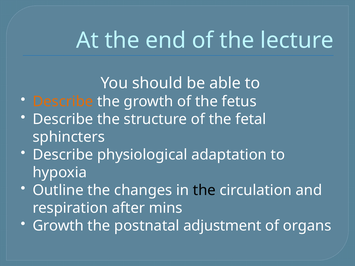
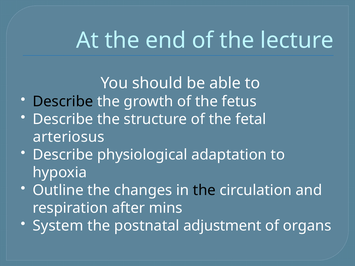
Describe colour: orange -> black (63, 102)
sphincters: sphincters -> arteriosus (69, 137)
Growth: Growth -> System (58, 226)
